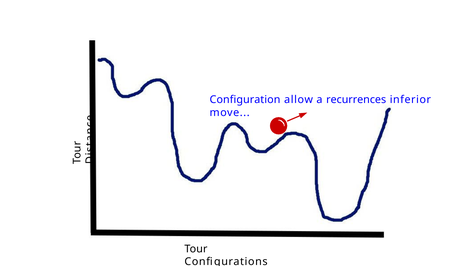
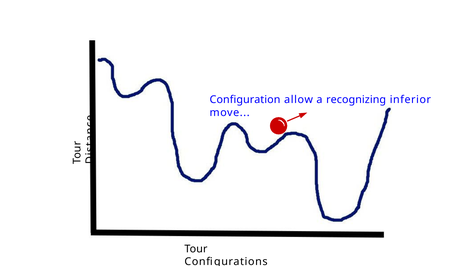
recurrences: recurrences -> recognizing (356, 99)
